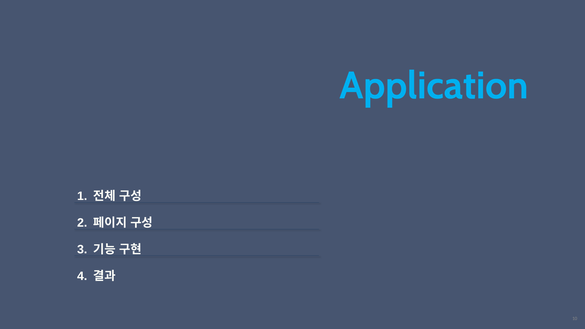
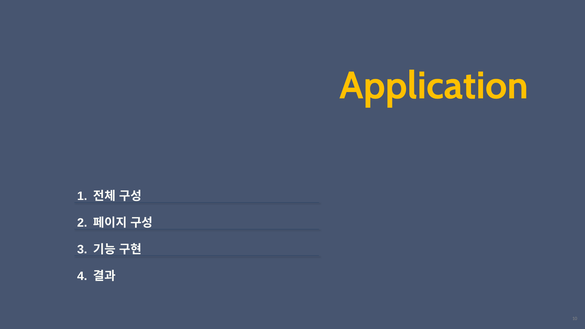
Application colour: light blue -> yellow (434, 86)
